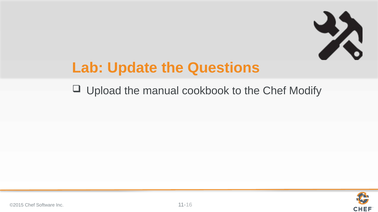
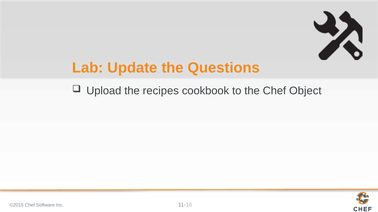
manual: manual -> recipes (161, 91)
Modify: Modify -> Object (305, 91)
